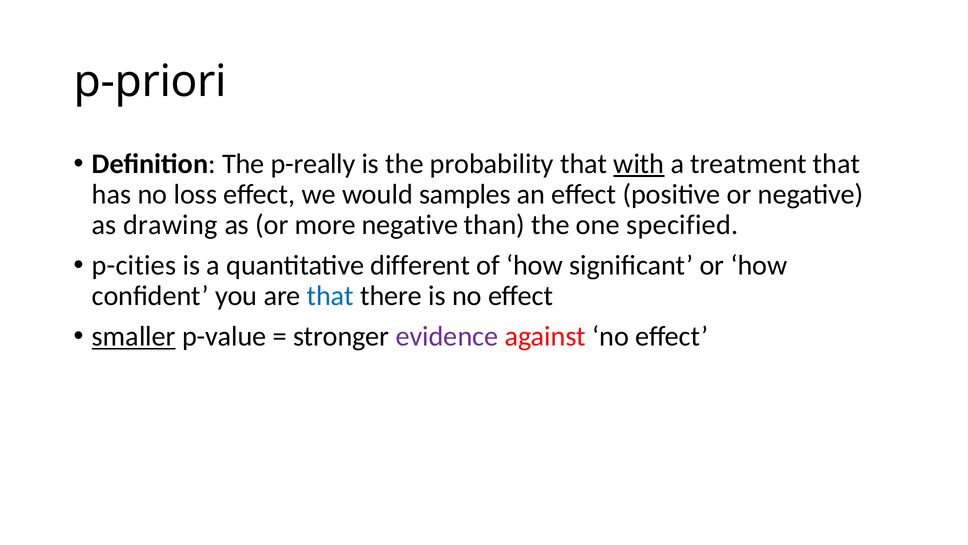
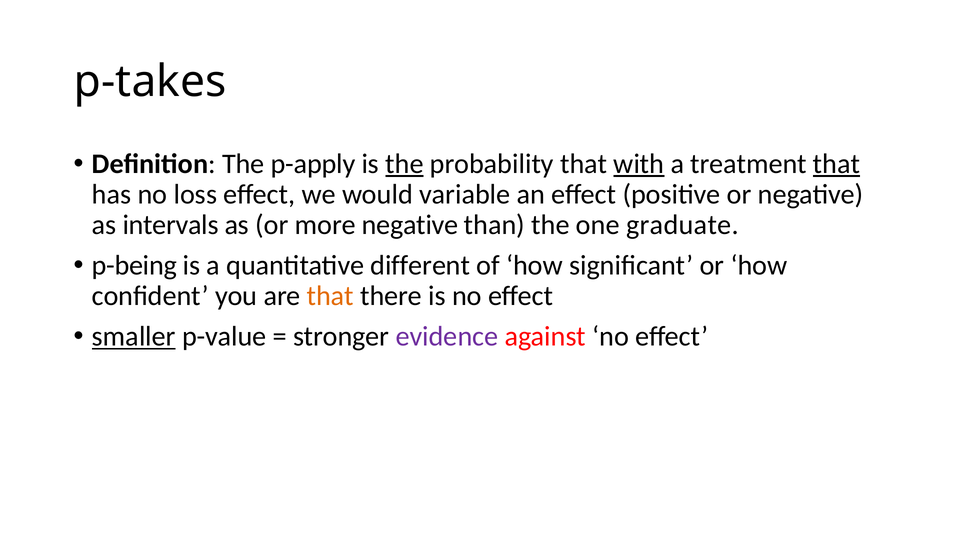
p-priori: p-priori -> p-takes (150, 81)
p-really: p-really -> p-apply (313, 164)
the underline: none -> present (404, 164)
that underline: none -> present (836, 164)
samples: samples -> variable (465, 194)
drawing: drawing -> intervals (171, 225)
specified: specified -> graduate (682, 225)
p-cities: p-cities -> p-being (134, 265)
that colour: blue -> orange (330, 296)
